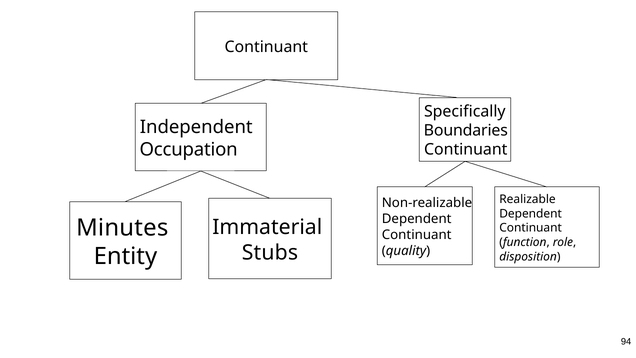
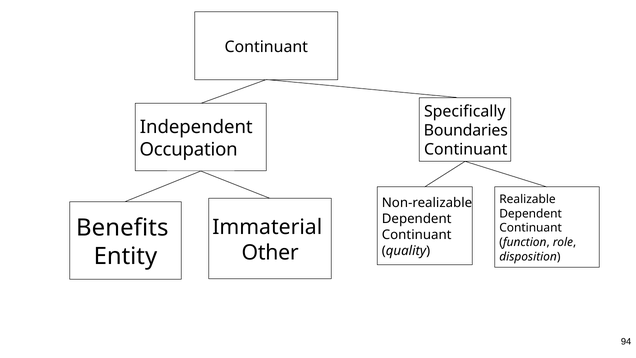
Minutes: Minutes -> Benefits (122, 228)
Stubs: Stubs -> Other (270, 253)
